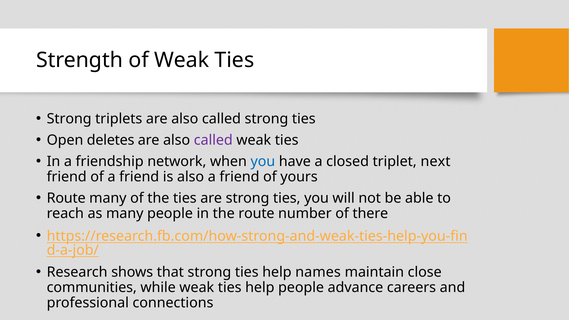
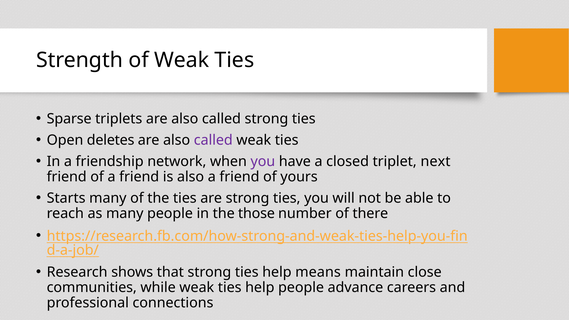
Strong: Strong -> Sparse (69, 119)
you colour: blue -> purple (263, 161)
Route: Route -> Starts (66, 198)
the route: route -> those (256, 213)
names: names -> means (318, 272)
